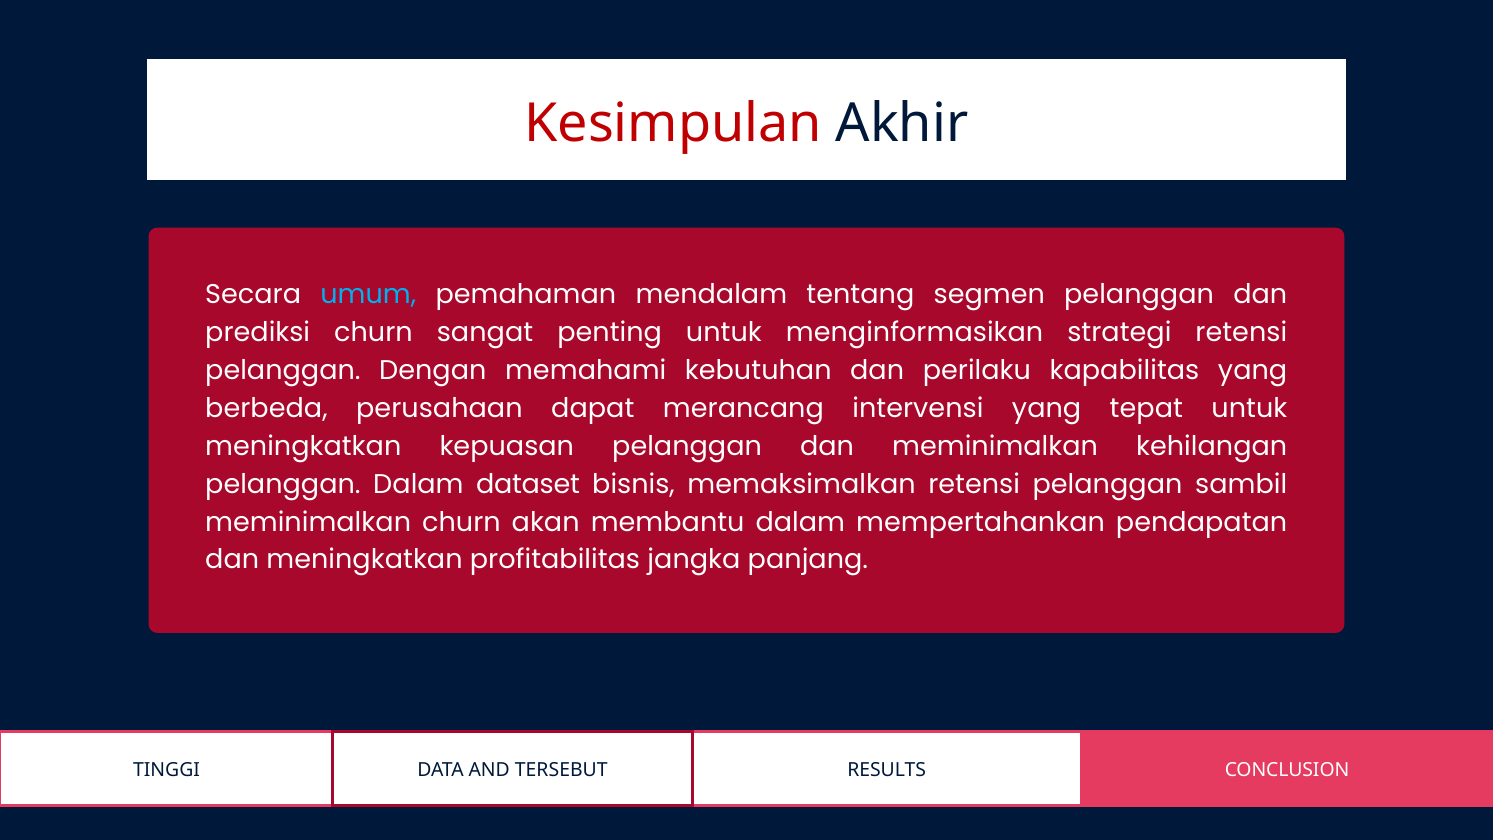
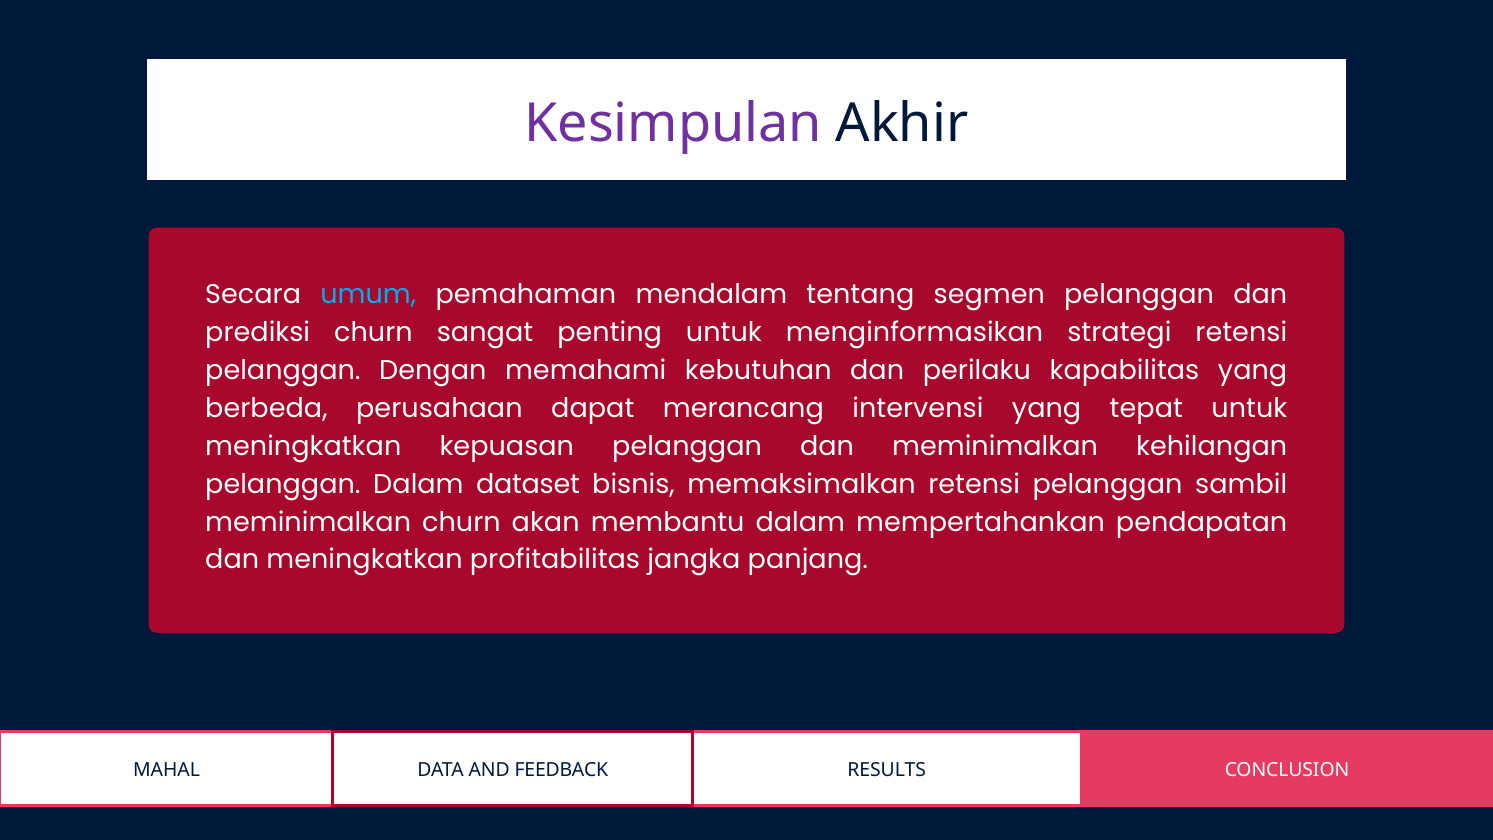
Kesimpulan colour: red -> purple (673, 124)
TINGGI: TINGGI -> MAHAL (167, 770)
TERSEBUT: TERSEBUT -> FEEDBACK (561, 770)
